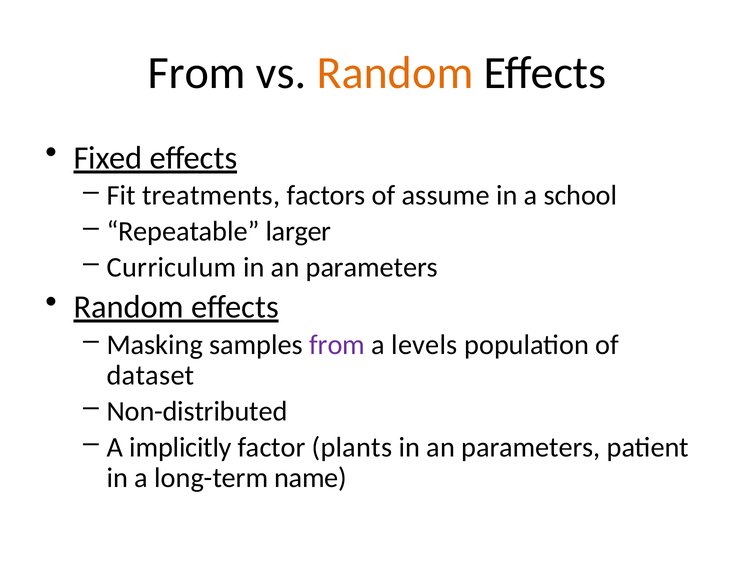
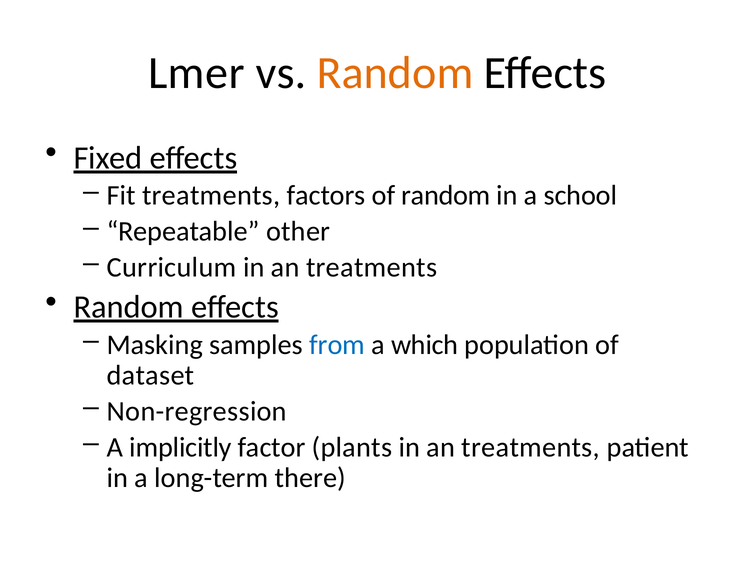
From: From -> Lmer (196, 73)
of assume: assume -> random (446, 195)
larger: larger -> other (298, 231)
parameters: parameters -> treatments (372, 267)
from colour: purple -> blue (337, 344)
levels: levels -> which (425, 344)
Non-distributed: Non-distributed -> Non-regression (197, 411)
parameters: parameters -> treatments (531, 447)
name: name -> there (310, 477)
